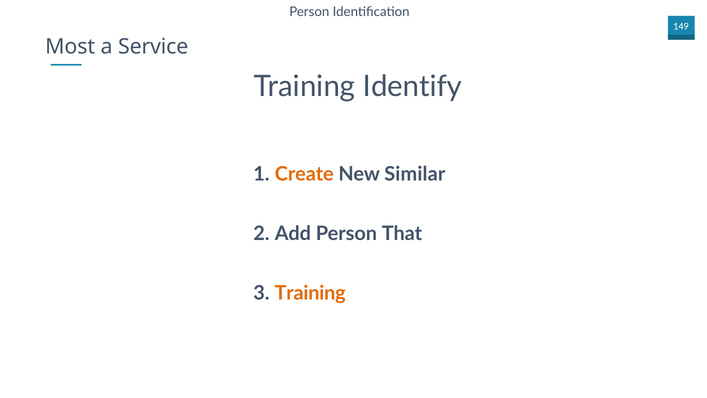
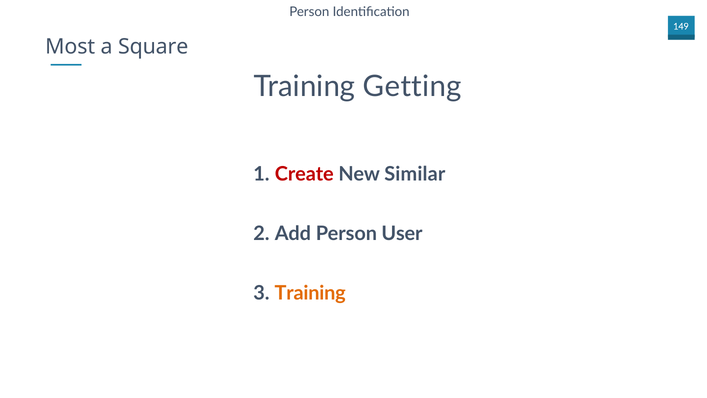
Service: Service -> Square (153, 47)
Identify: Identify -> Getting (412, 87)
Create colour: orange -> red (304, 174)
That: That -> User (402, 234)
